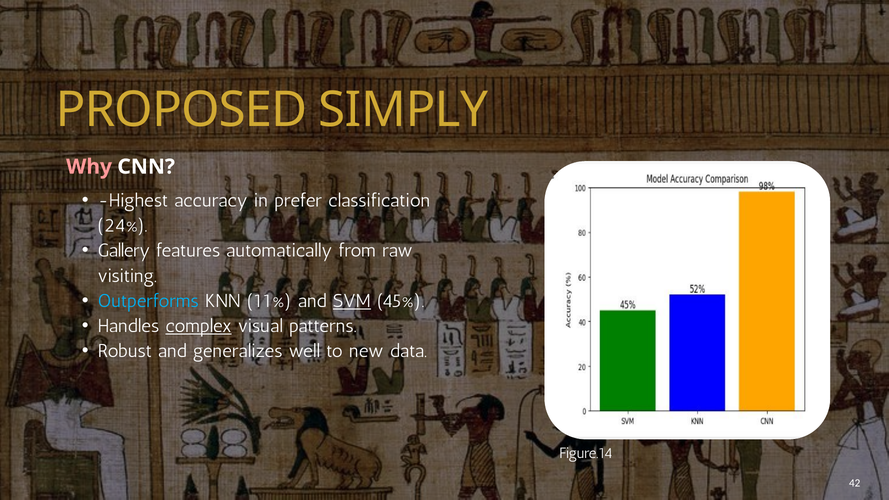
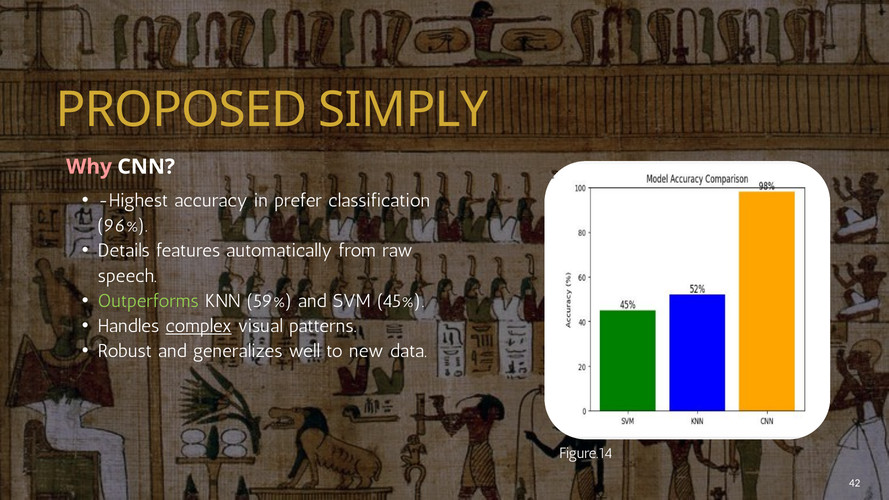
24%: 24% -> 96% (123, 226)
Gallery: Gallery -> Details (124, 251)
visiting: visiting -> speech (127, 276)
Outperforms colour: light blue -> light green (148, 301)
11%: 11% -> 59% (270, 301)
SVM underline: present -> none (352, 301)
